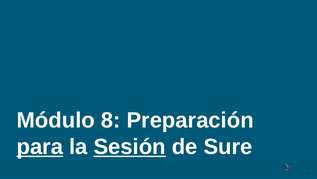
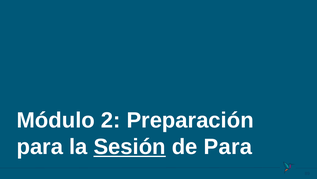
8: 8 -> 2 (111, 120)
para underline: present -> none (40, 146)
de Sure: Sure -> Para (228, 146)
